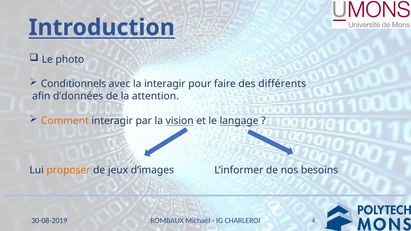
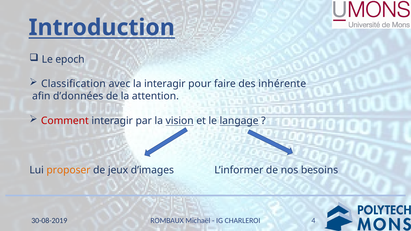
photo: photo -> epoch (70, 59)
Conditionnels: Conditionnels -> Classification (73, 84)
différents: différents -> inhérente (282, 84)
Comment colour: orange -> red (65, 121)
